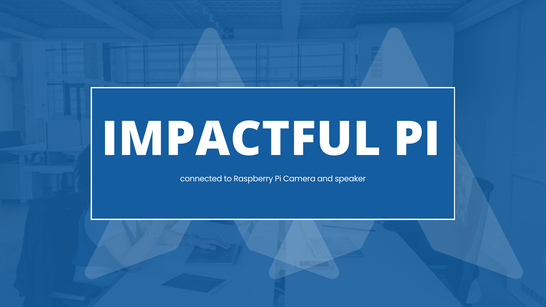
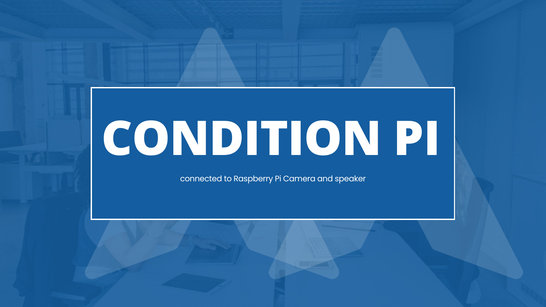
IMPACTFUL: IMPACTFUL -> CONDITION (242, 139)
